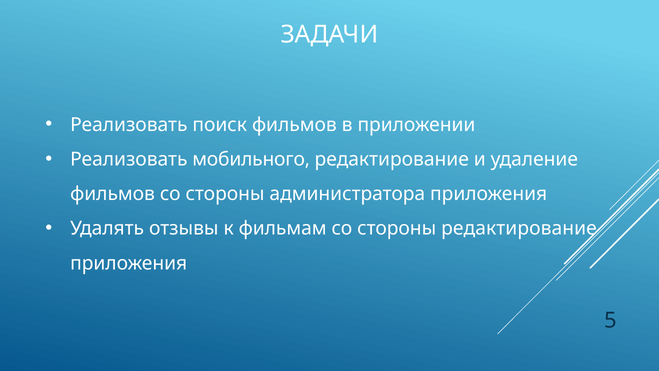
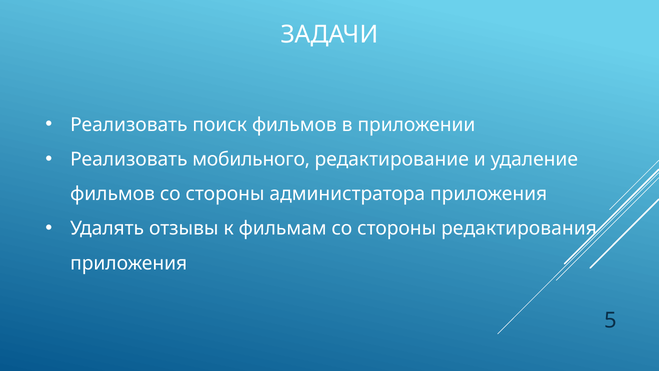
стороны редактирование: редактирование -> редактирования (519, 228)
